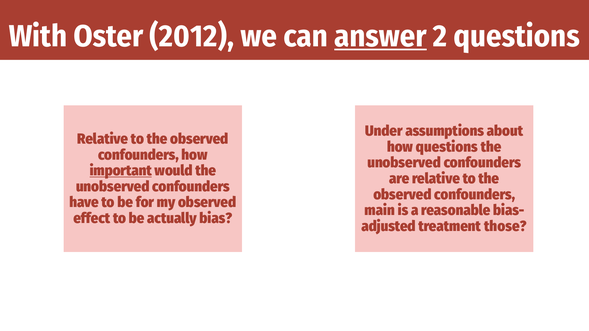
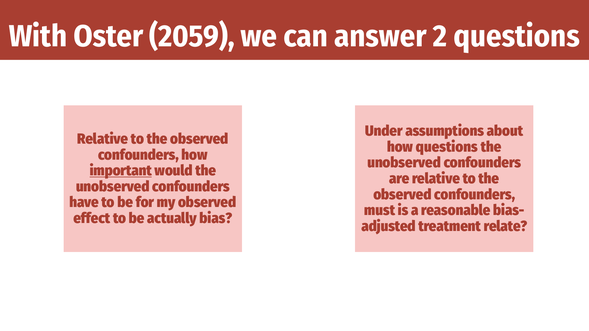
2012: 2012 -> 2059 (192, 36)
answer underline: present -> none (380, 36)
main: main -> must (380, 211)
those: those -> relate (505, 226)
